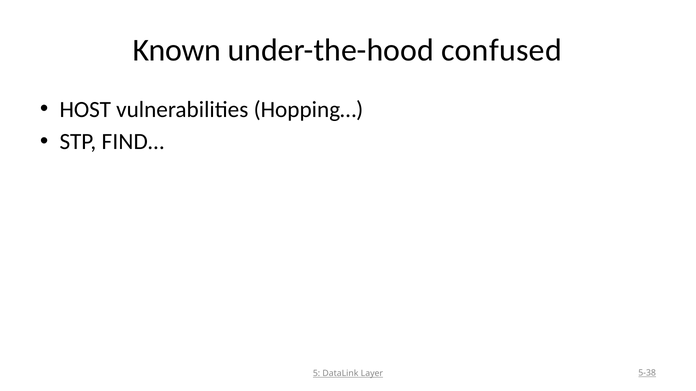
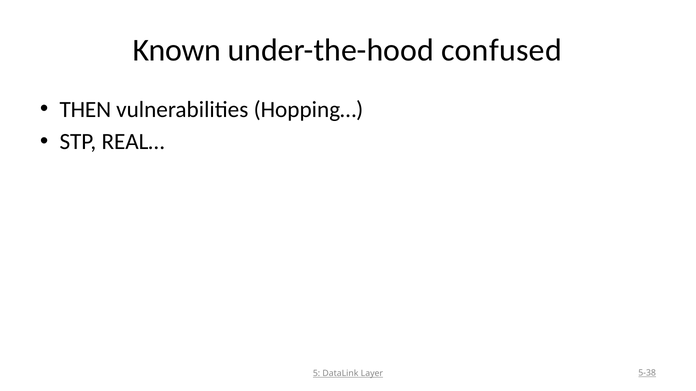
HOST: HOST -> THEN (85, 110)
FIND…: FIND… -> REAL… (133, 142)
